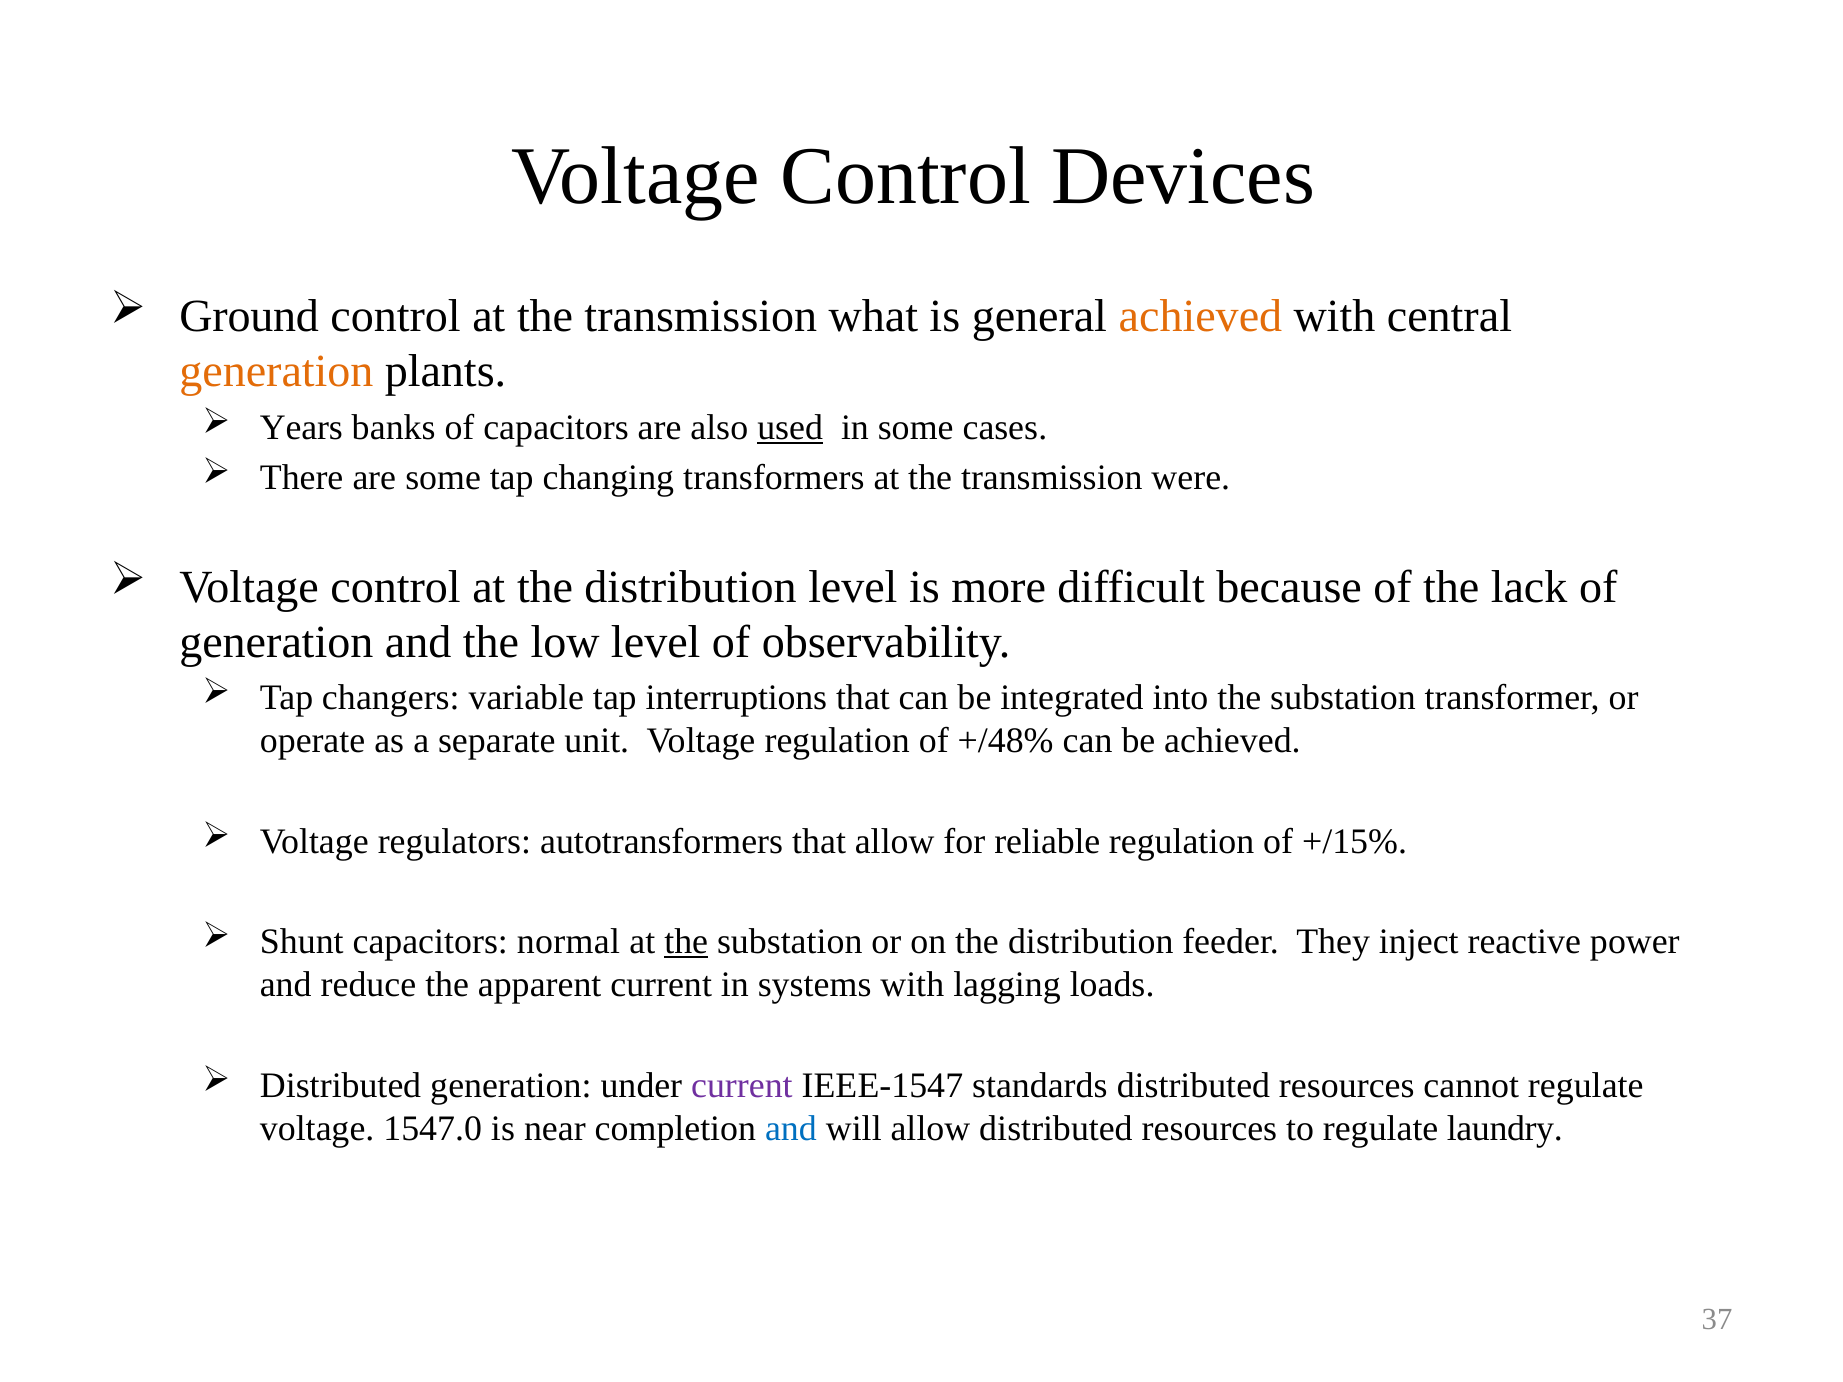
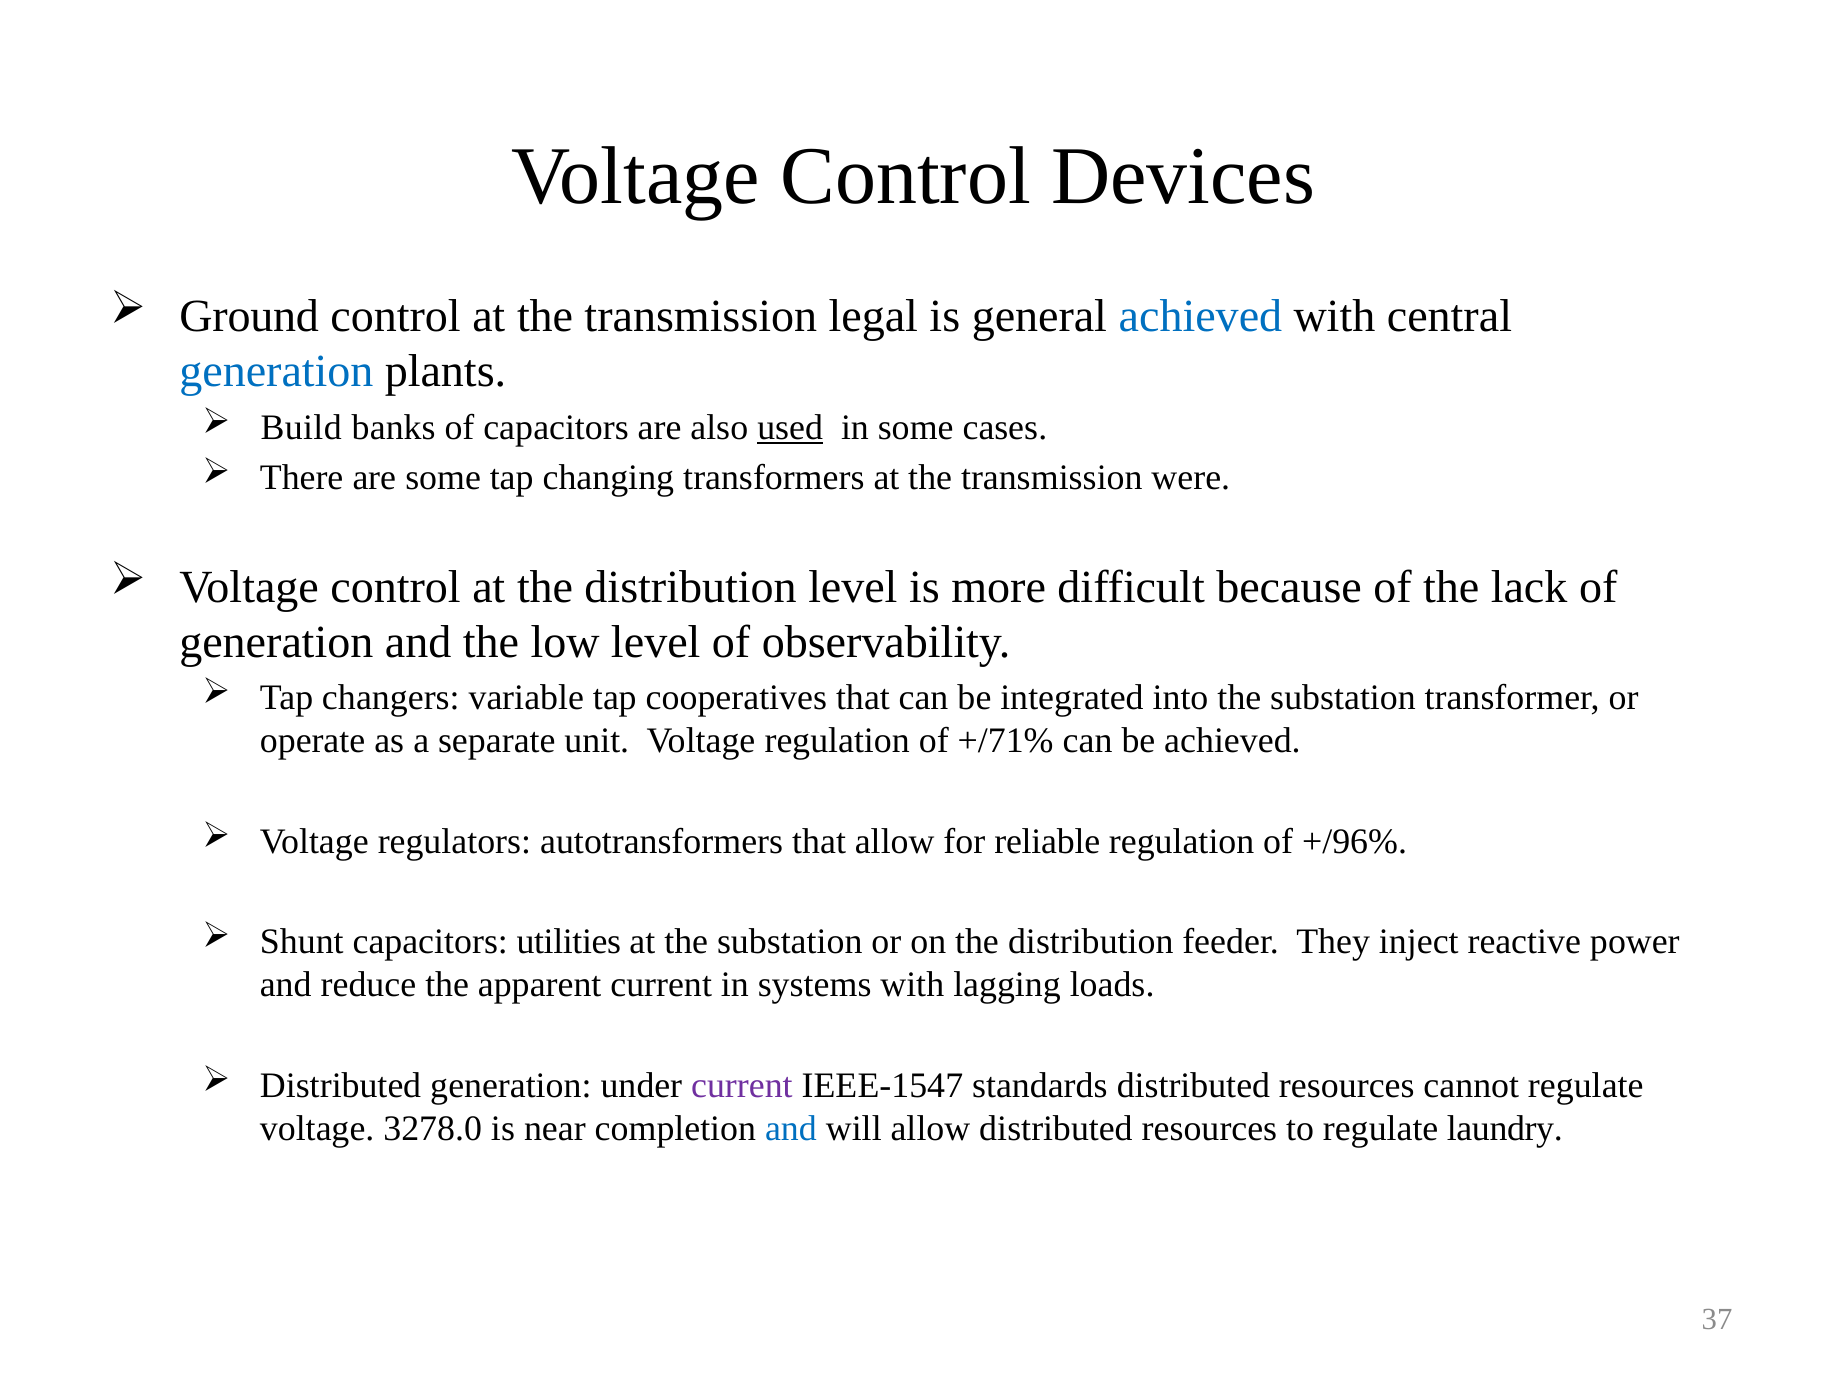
what: what -> legal (873, 316)
achieved colour: orange -> blue (1200, 316)
generation colour: orange -> blue (276, 372)
Years: Years -> Build (301, 427)
interruptions: interruptions -> cooperatives (736, 698)
+/48%: +/48% -> +/71% (1006, 741)
+/15%: +/15% -> +/96% (1355, 842)
normal: normal -> utilities (569, 942)
the underline: present -> none (686, 942)
1547.0: 1547.0 -> 3278.0 (433, 1129)
